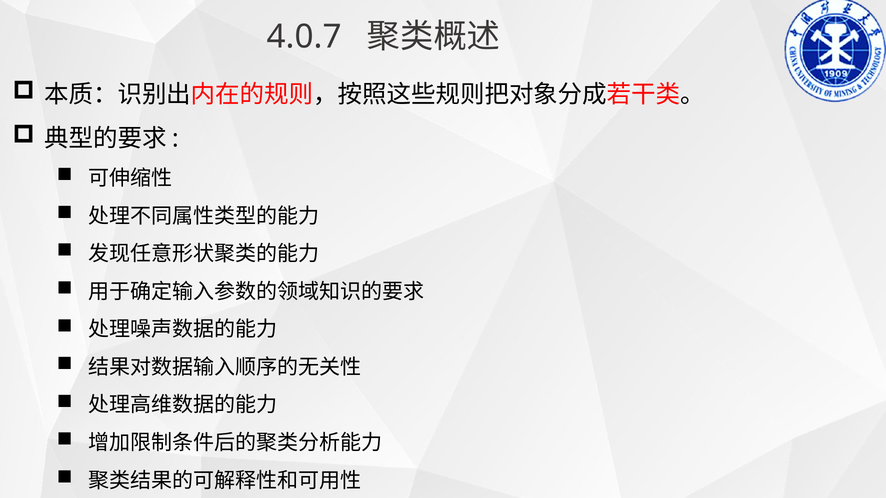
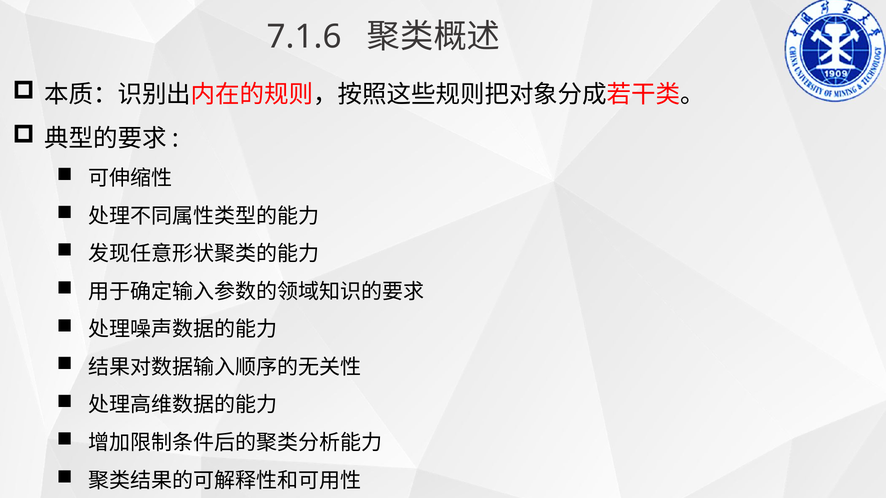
4.0.7: 4.0.7 -> 7.1.6 (304, 37)
